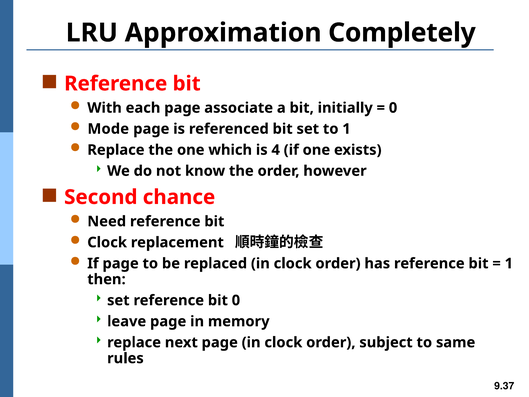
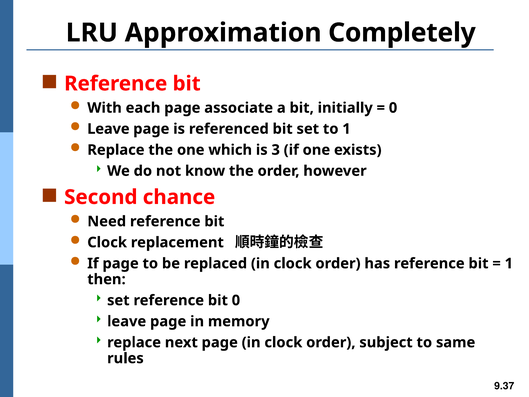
Mode: Mode -> Leave (108, 129)
4: 4 -> 3 (276, 150)
